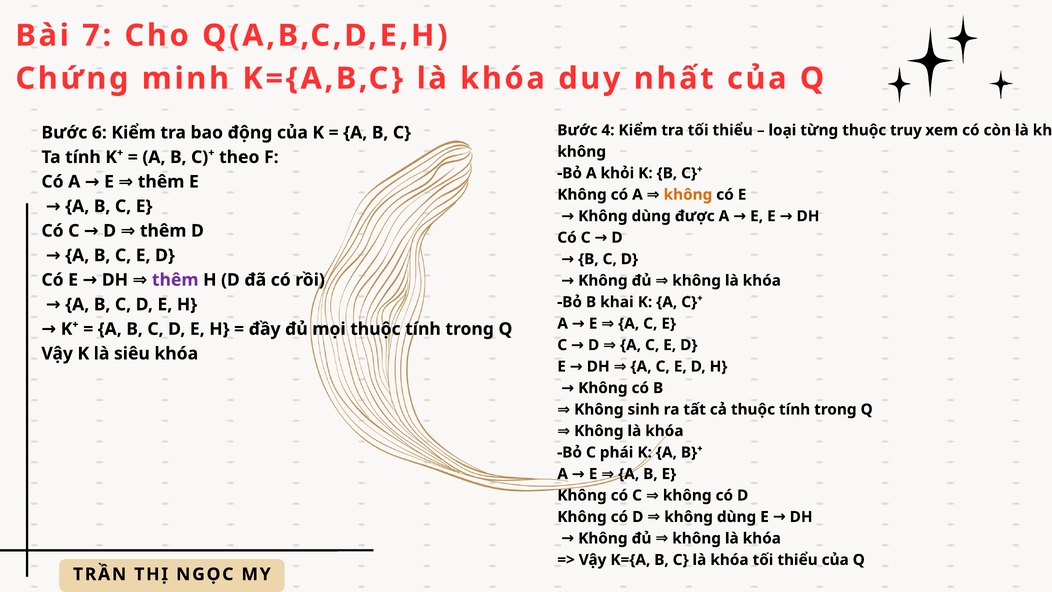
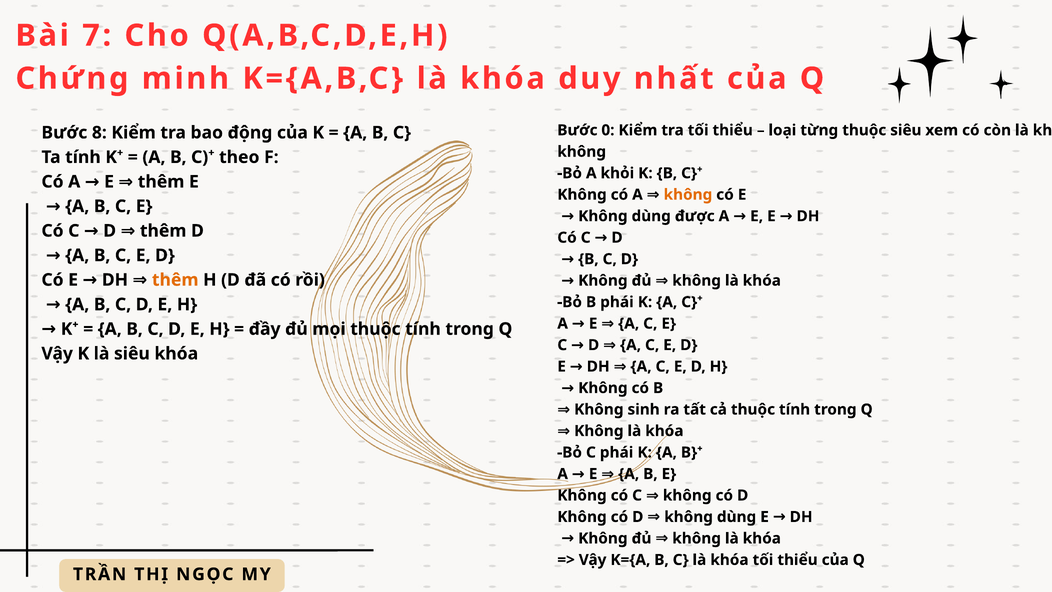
4: 4 -> 0 (608, 130)
thuộc truy: truy -> siêu (906, 130)
6: 6 -> 8 (99, 133)
thêm colour: purple -> orange (175, 280)
B khai: khai -> phái (617, 302)
